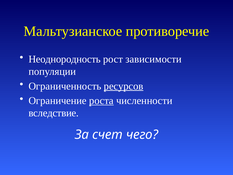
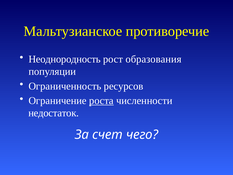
зависимости: зависимости -> образования (154, 59)
ресурсов underline: present -> none (124, 86)
вследствие: вследствие -> недостаток (54, 113)
